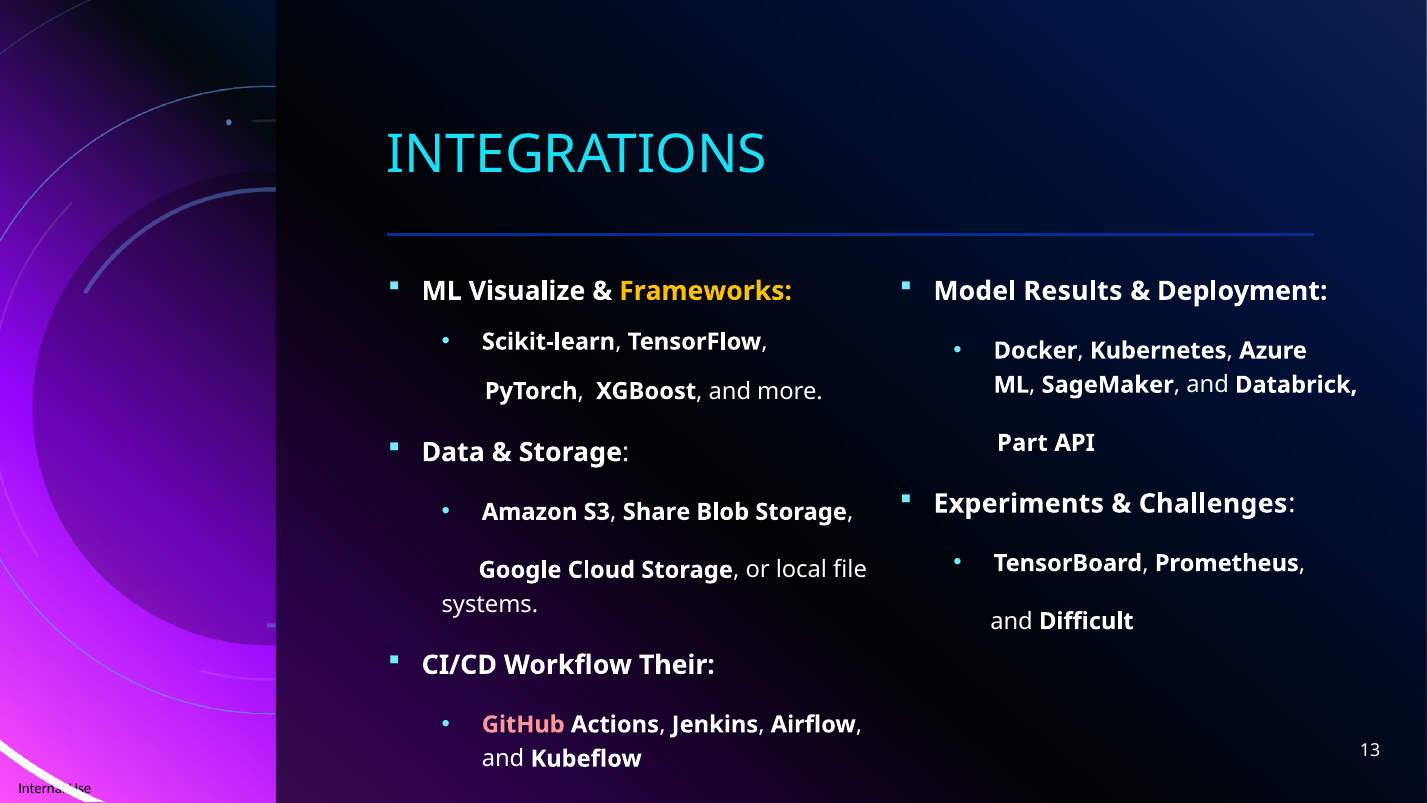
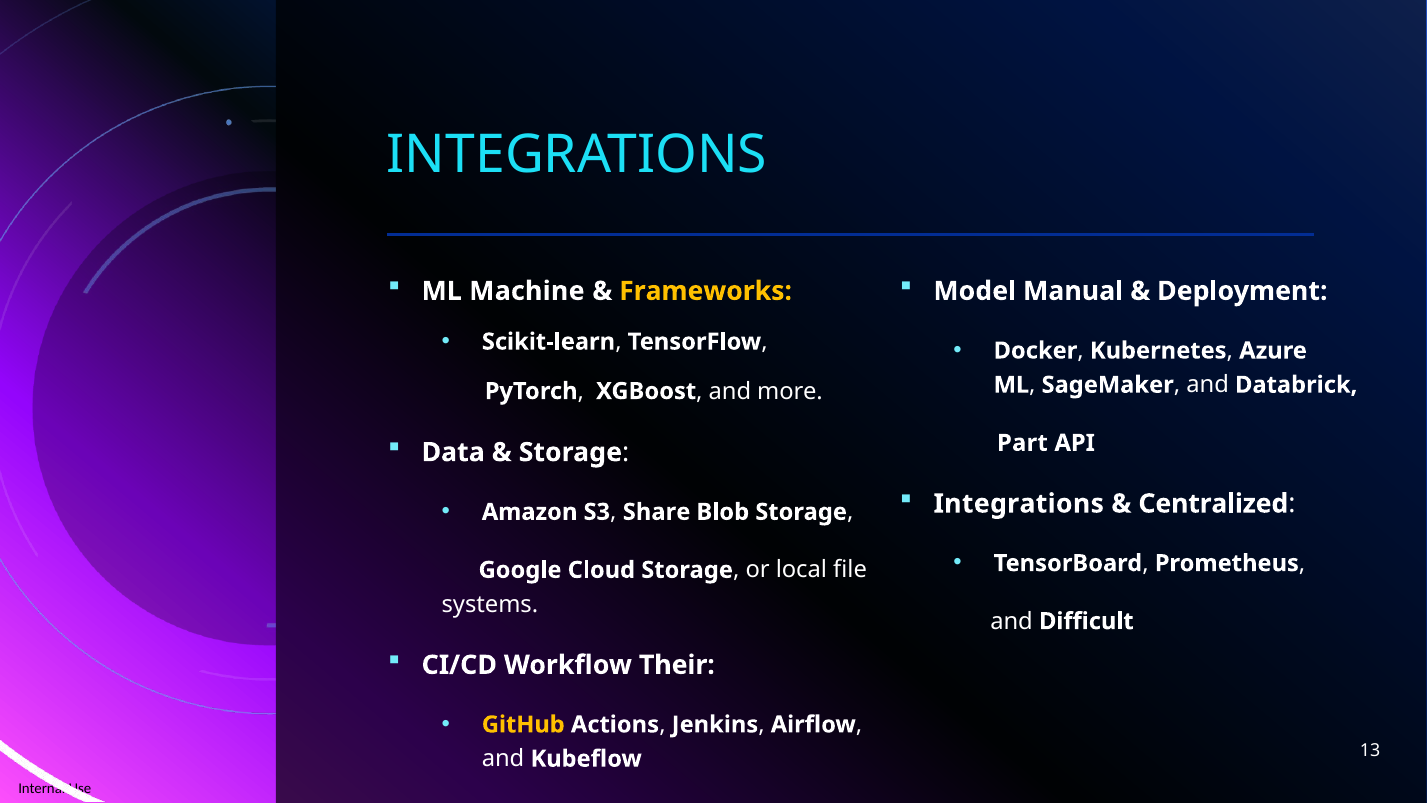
Visualize: Visualize -> Machine (527, 291)
Results: Results -> Manual (1073, 291)
Experiments: Experiments -> Integrations (1019, 503)
Challenges: Challenges -> Centralized (1213, 503)
GitHub colour: pink -> yellow (523, 724)
